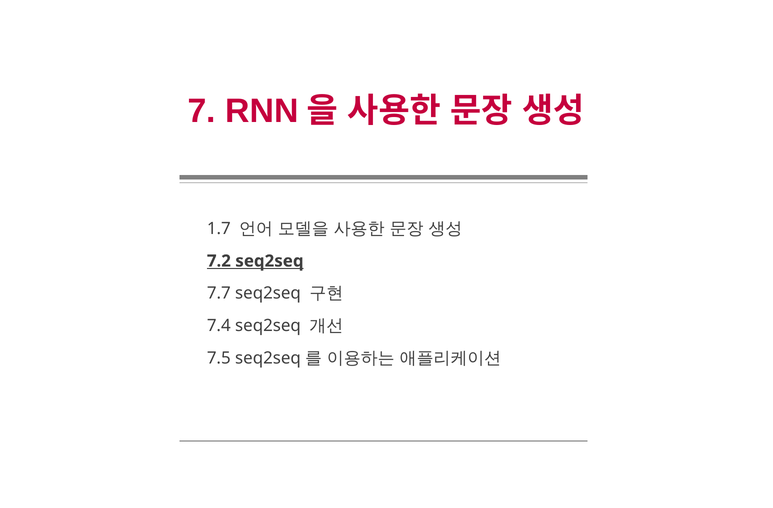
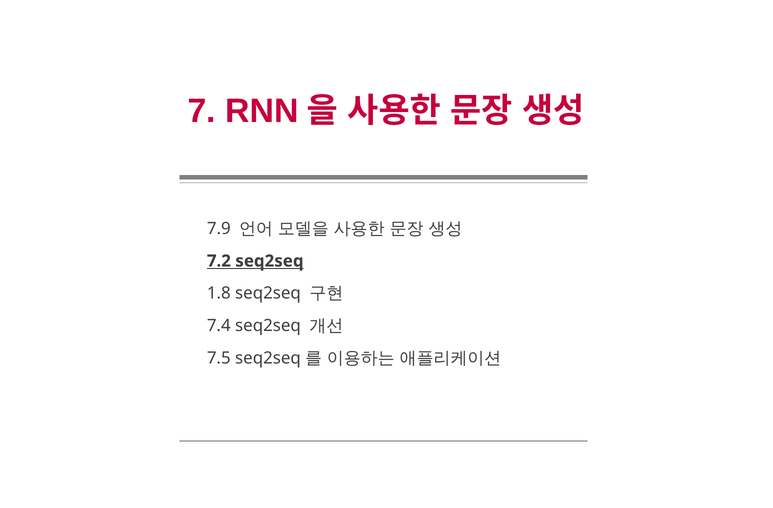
1.7: 1.7 -> 7.9 (219, 229)
7.7: 7.7 -> 1.8 (219, 293)
